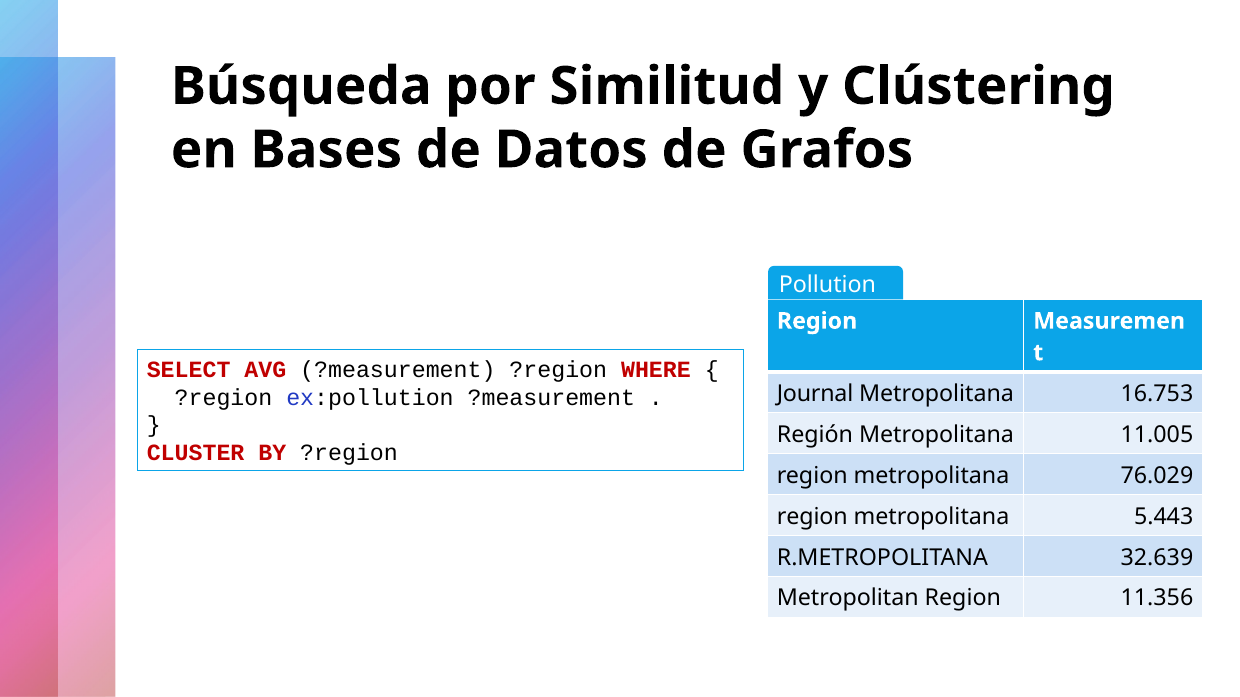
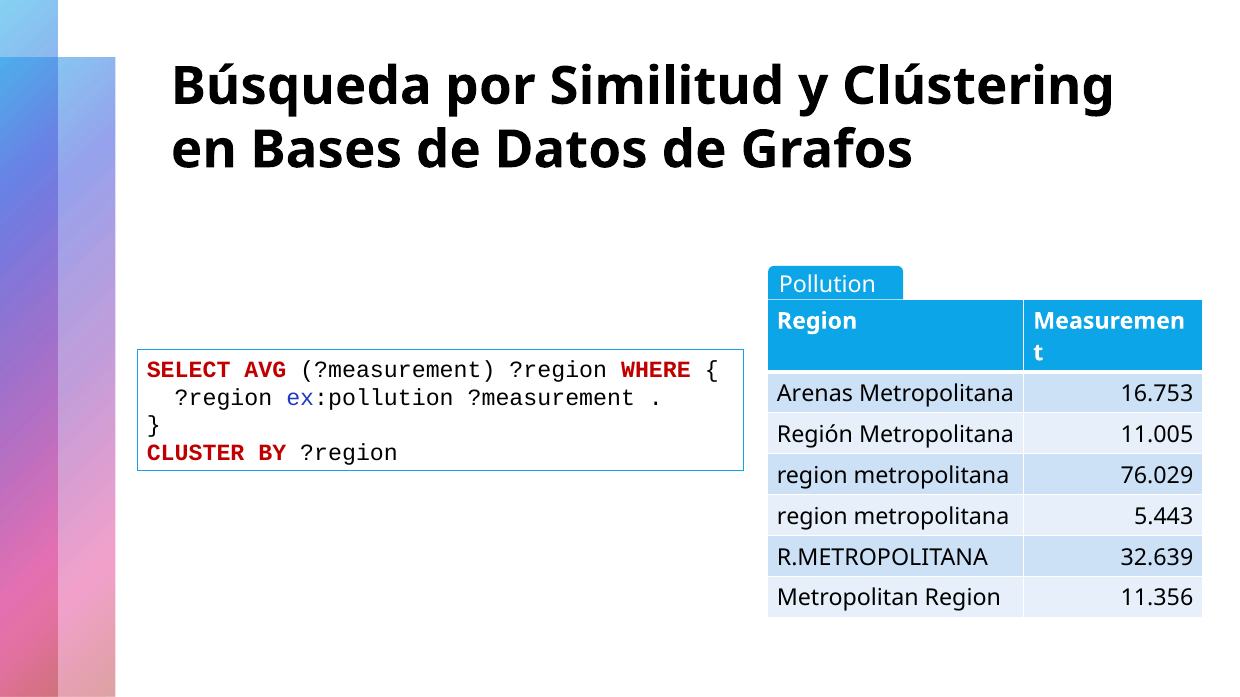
Journal: Journal -> Arenas (815, 394)
